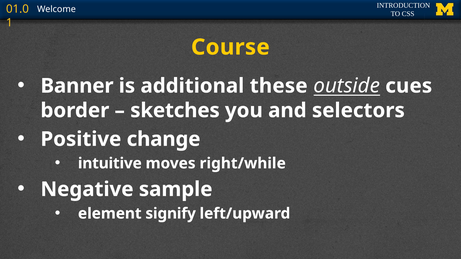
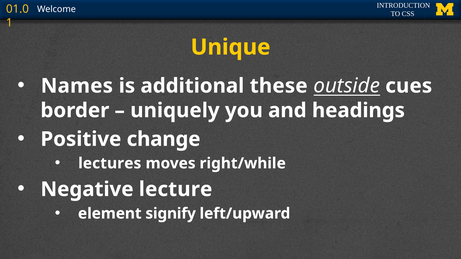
Course: Course -> Unique (231, 47)
Banner: Banner -> Names (77, 86)
sketches: sketches -> uniquely (175, 111)
selectors: selectors -> headings (358, 111)
intuitive: intuitive -> lectures (110, 164)
sample: sample -> lecture (176, 190)
